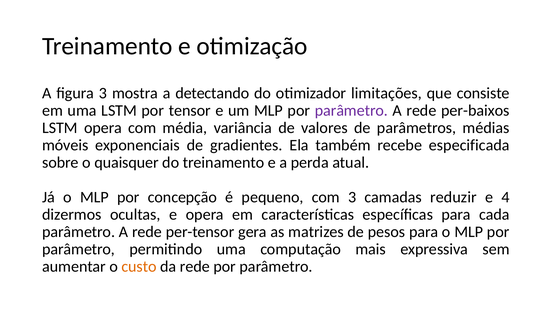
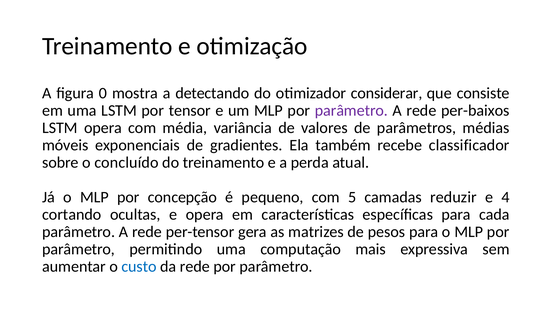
figura 3: 3 -> 0 (103, 93)
limitações: limitações -> considerar (387, 93)
especificada: especificada -> classificador (469, 145)
quaisquer: quaisquer -> concluído (126, 163)
com 3: 3 -> 5 (352, 197)
dizermos: dizermos -> cortando (72, 215)
custo colour: orange -> blue (139, 267)
